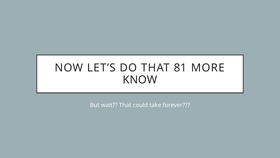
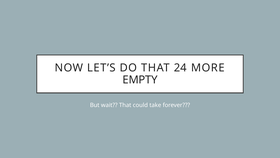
81: 81 -> 24 (180, 68)
KNOW: KNOW -> EMPTY (140, 80)
